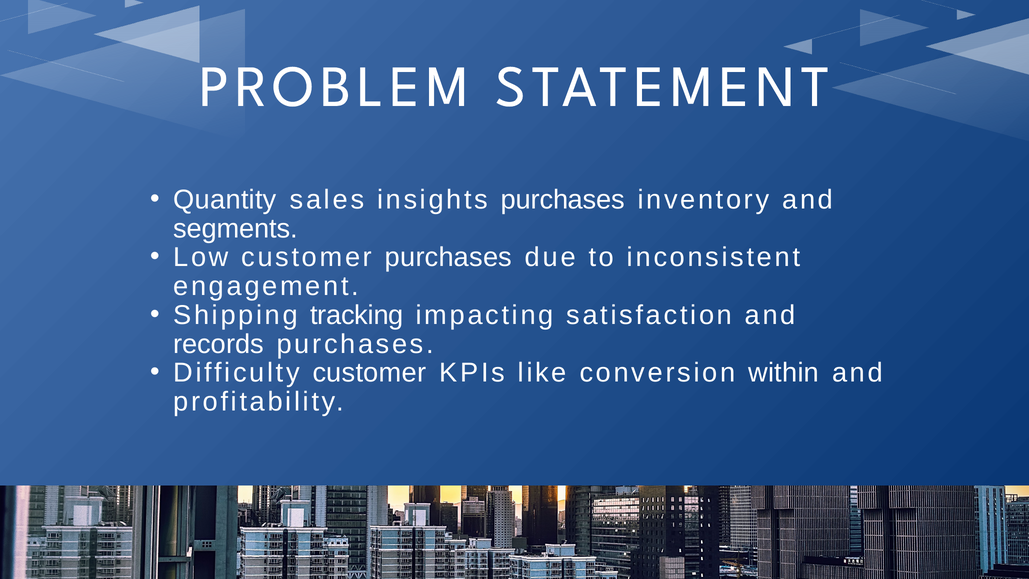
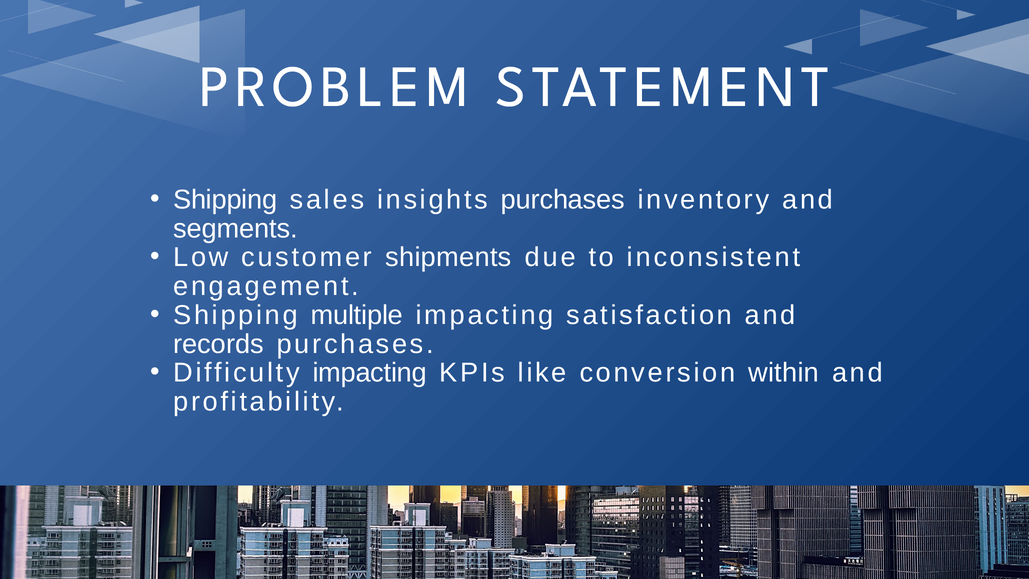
Quantity: Quantity -> Shipping (225, 200)
customer purchases: purchases -> shipments (448, 257)
tracking: tracking -> multiple (357, 315)
Difficulty customer: customer -> impacting (370, 373)
